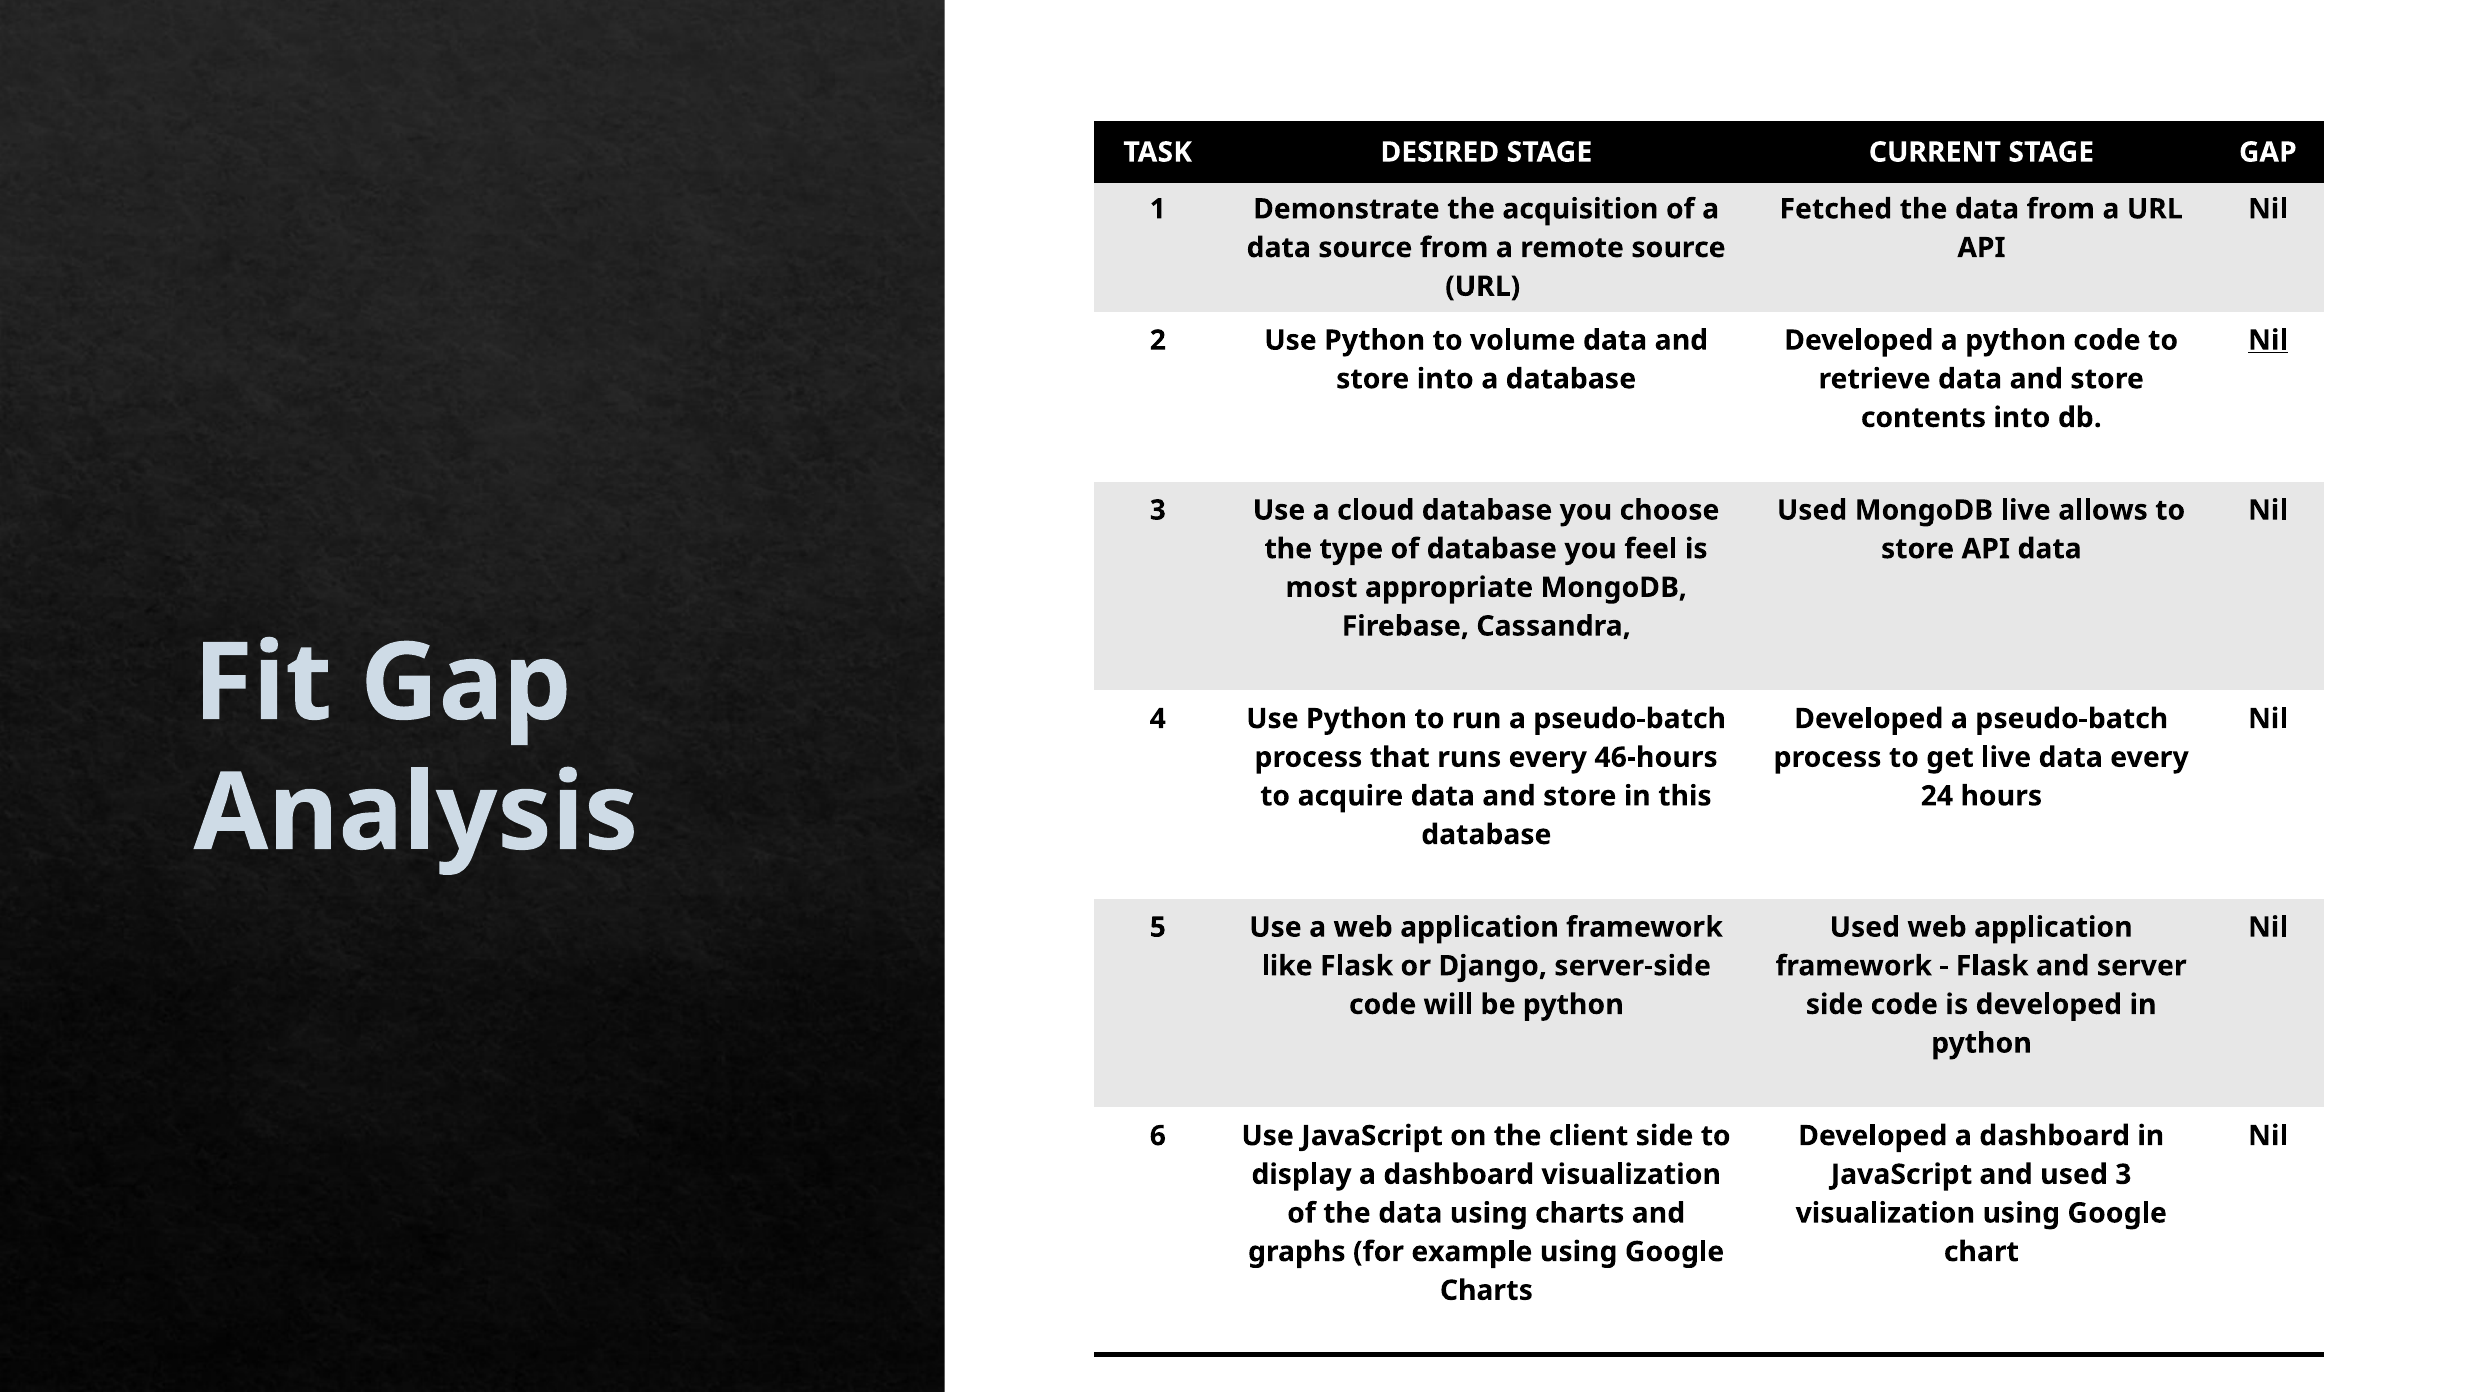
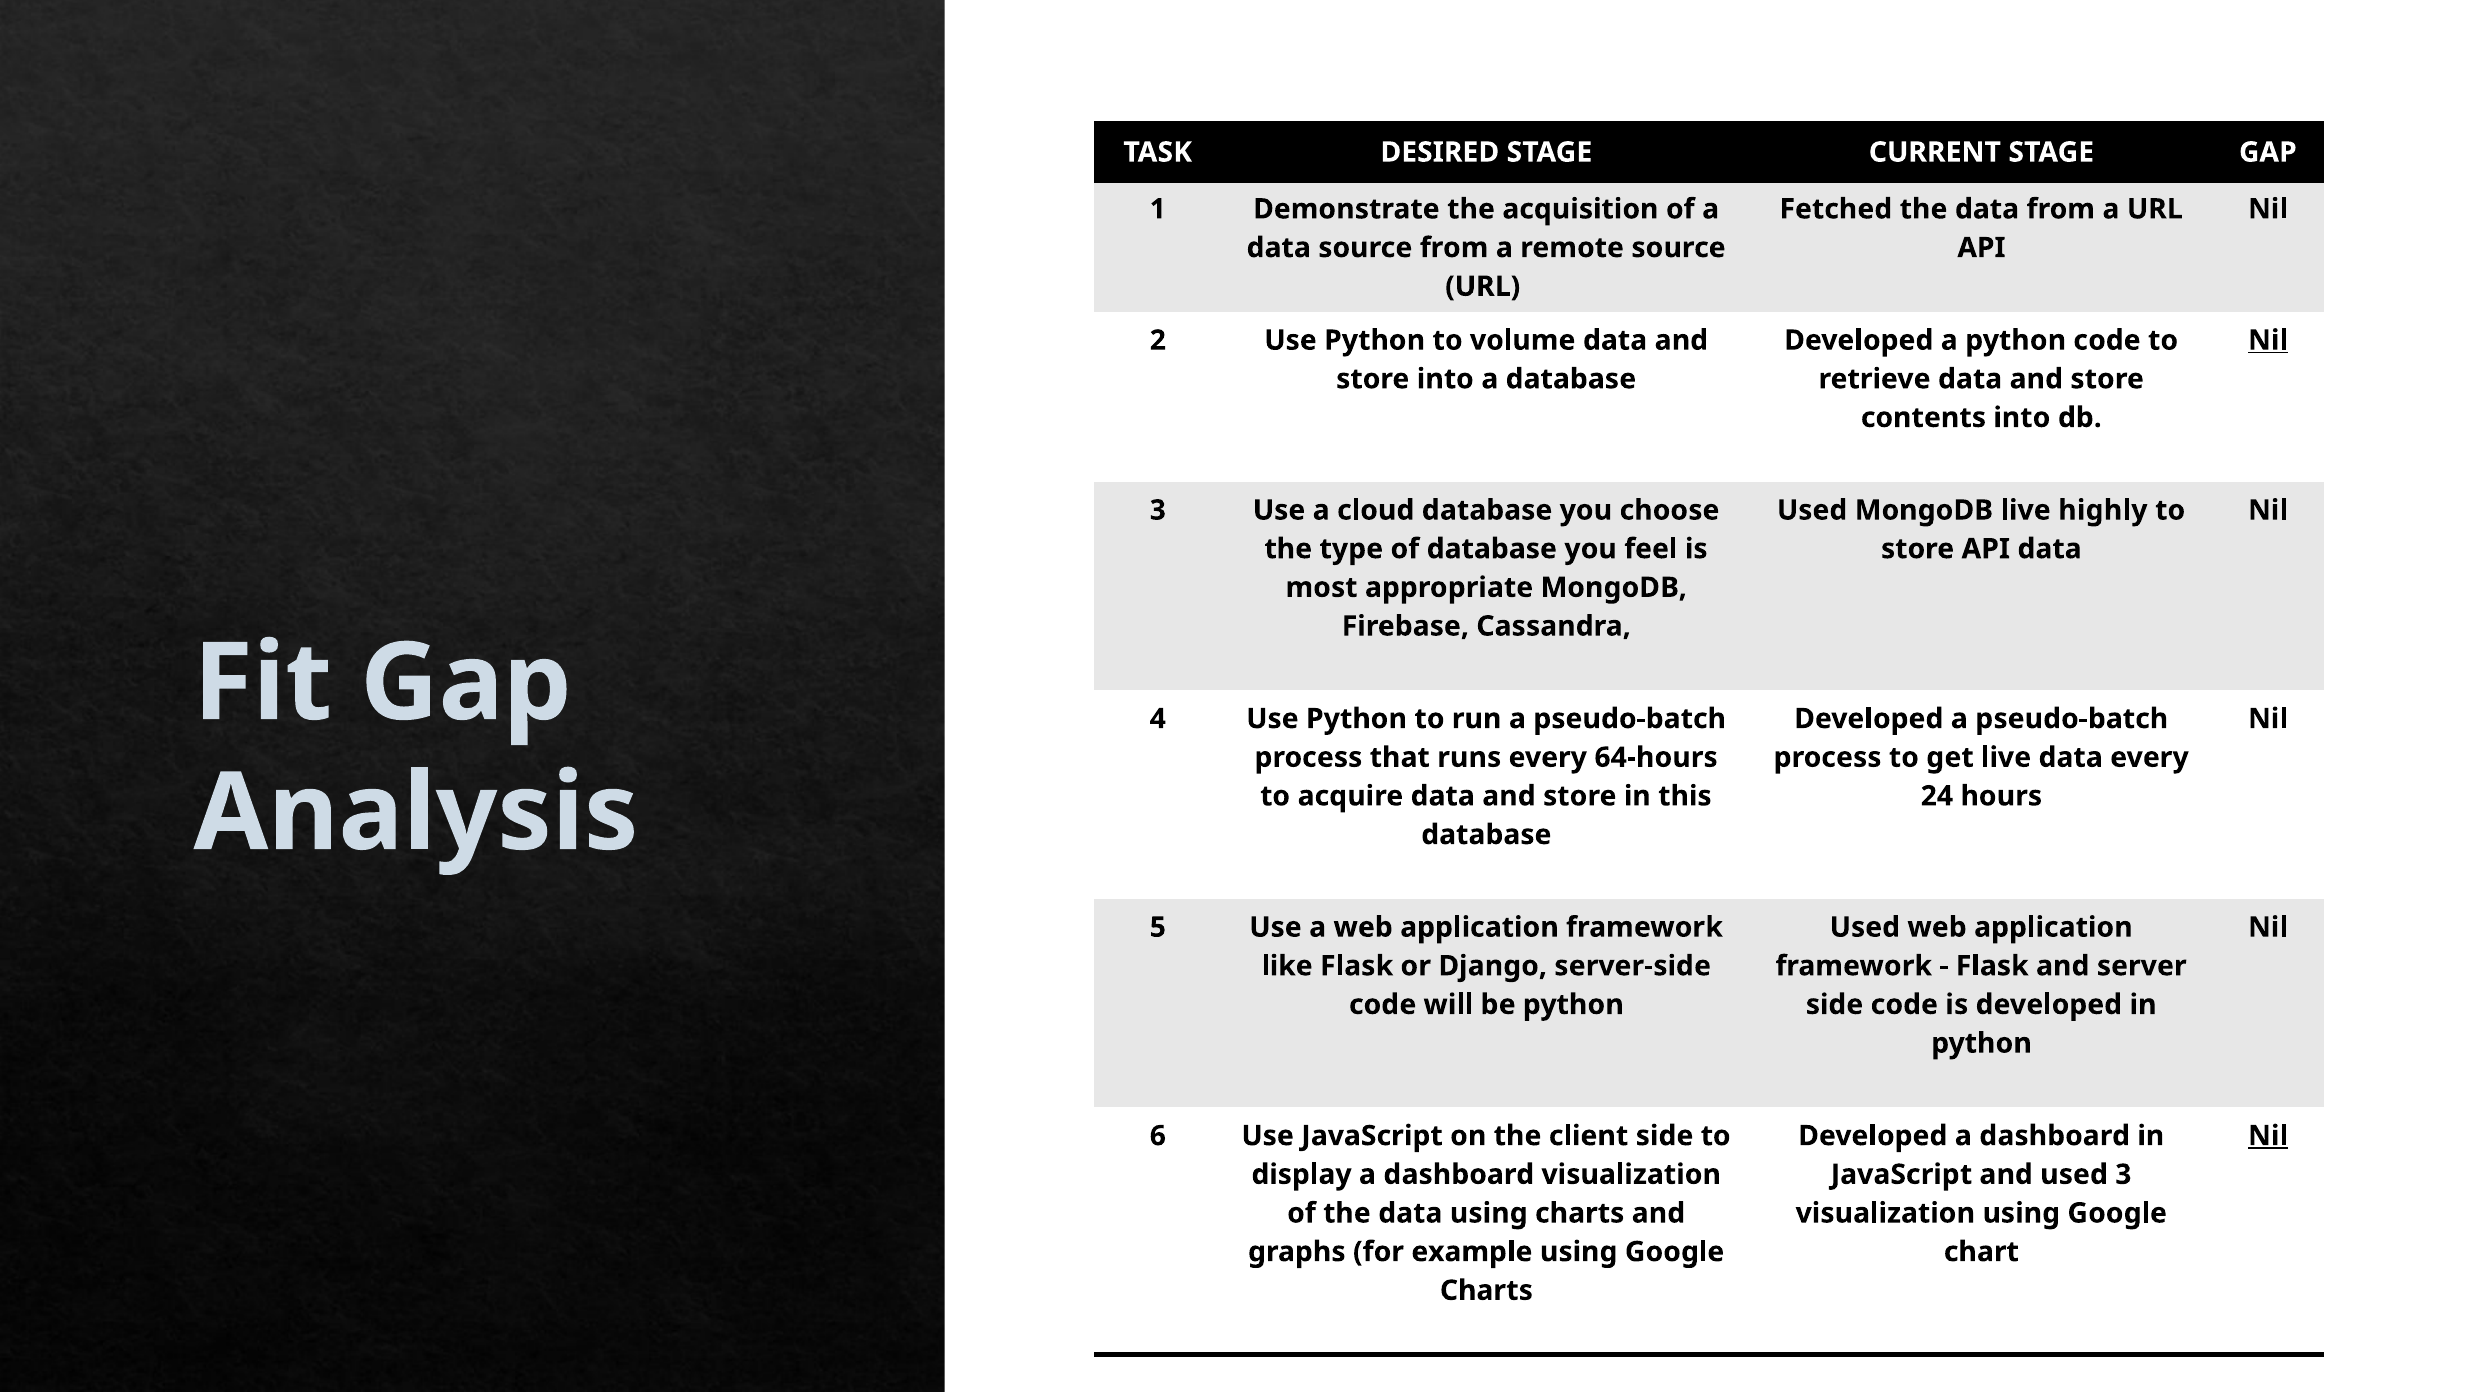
allows: allows -> highly (2103, 510)
46-hours: 46-hours -> 64-hours (1656, 757)
Nil underline: none -> present (2268, 1136)
